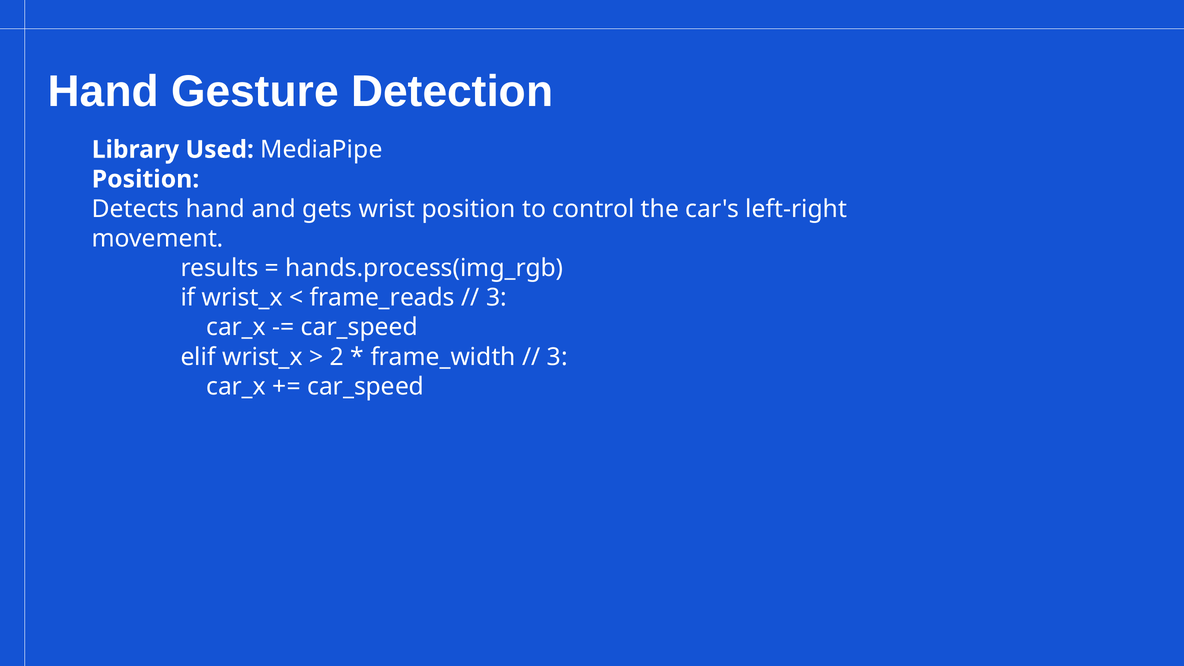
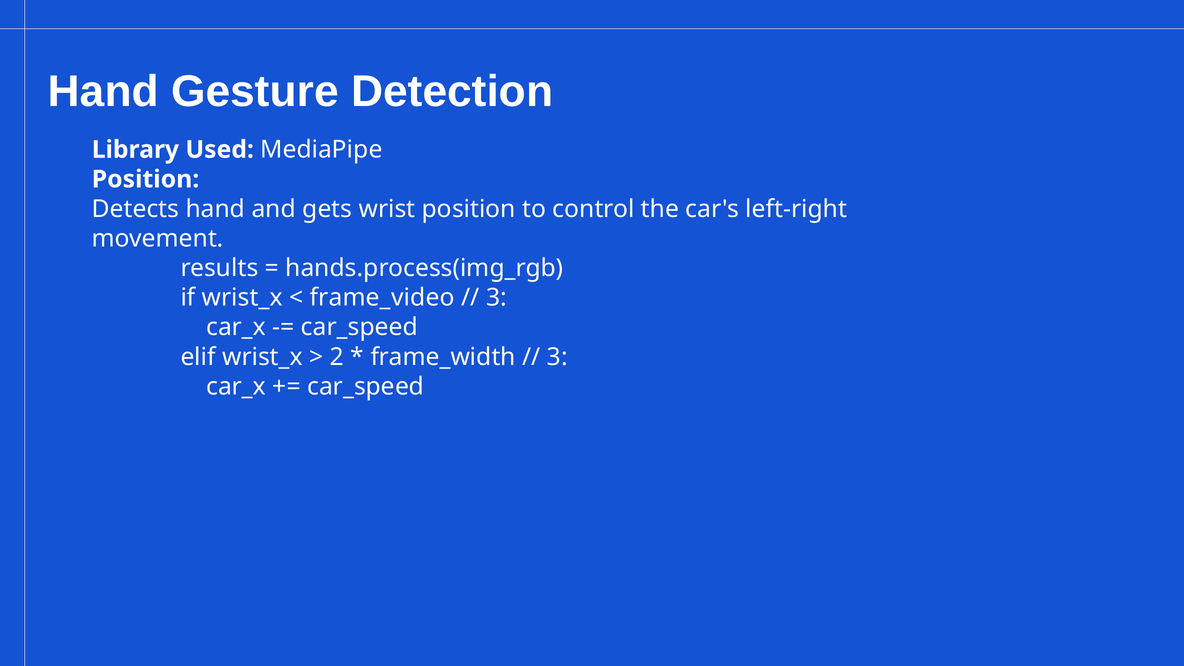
frame_reads: frame_reads -> frame_video (382, 298)
